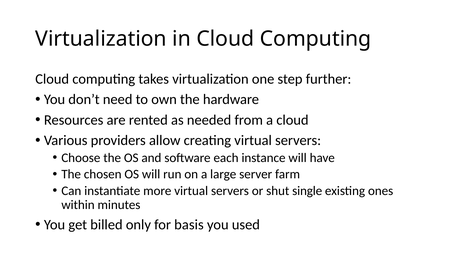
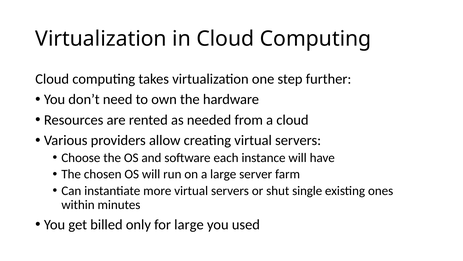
for basis: basis -> large (189, 224)
